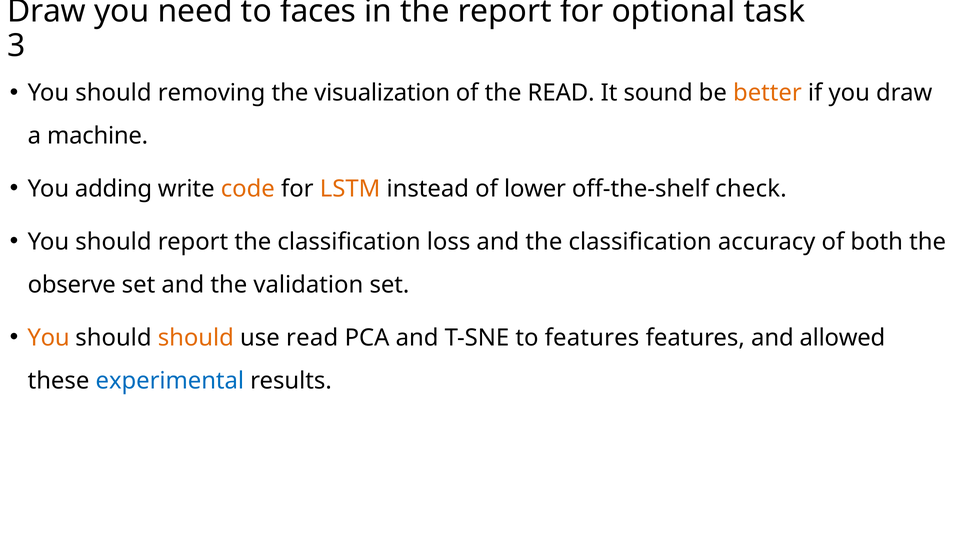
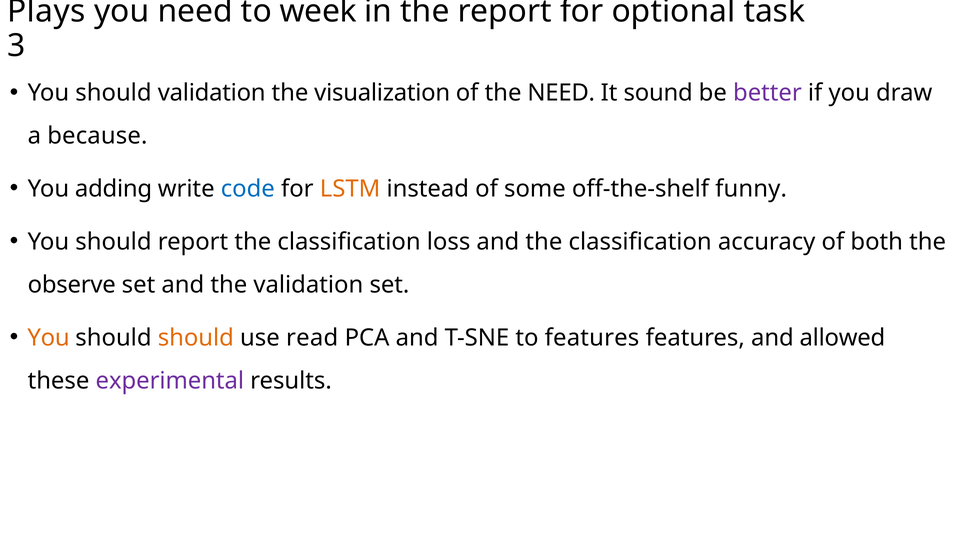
Draw: Draw -> Plays (46, 11)
faces: faces -> week (318, 11)
should removing: removing -> validation (212, 93)
the READ: READ -> NEED (561, 93)
better colour: orange -> purple (767, 93)
machine: machine -> because (97, 136)
code colour: orange -> blue (248, 189)
lower: lower -> some (535, 189)
check: check -> funny (751, 189)
experimental colour: blue -> purple (170, 381)
